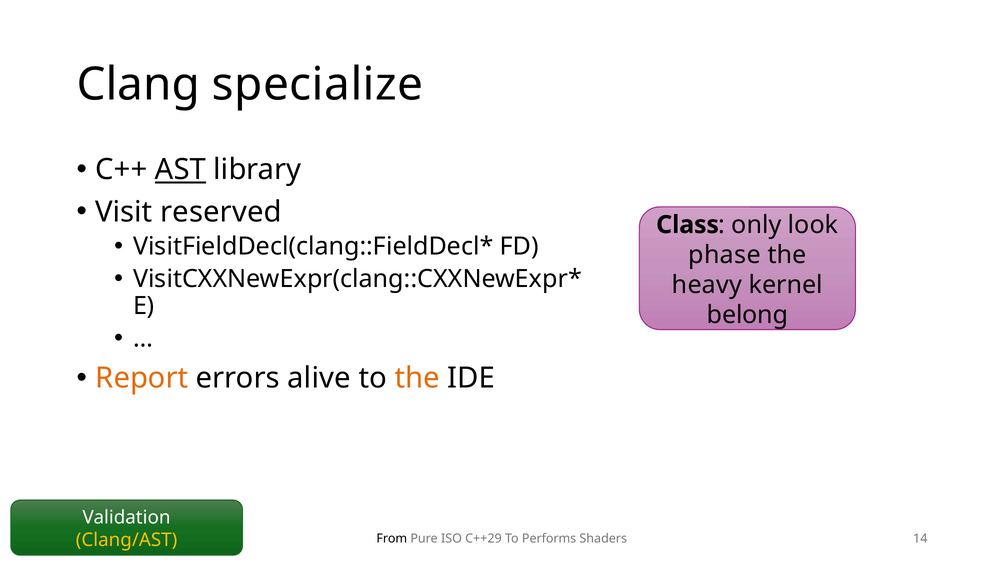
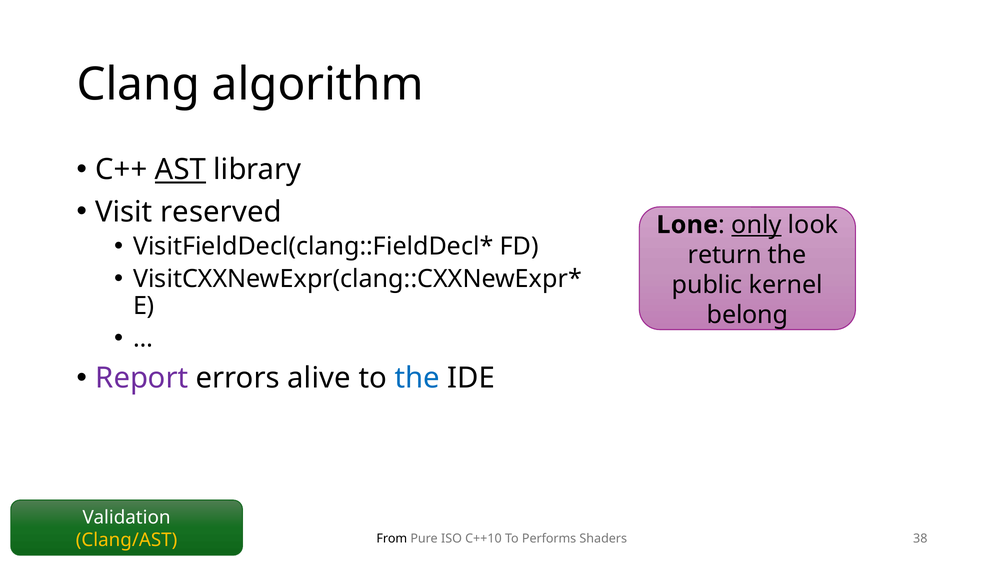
specialize: specialize -> algorithm (318, 84)
Class: Class -> Lone (687, 225)
only underline: none -> present (756, 225)
phase: phase -> return (725, 255)
heavy: heavy -> public (707, 285)
Report colour: orange -> purple (142, 378)
the colour: orange -> blue (417, 378)
C++29: C++29 -> C++10 (483, 538)
14: 14 -> 38 (920, 538)
